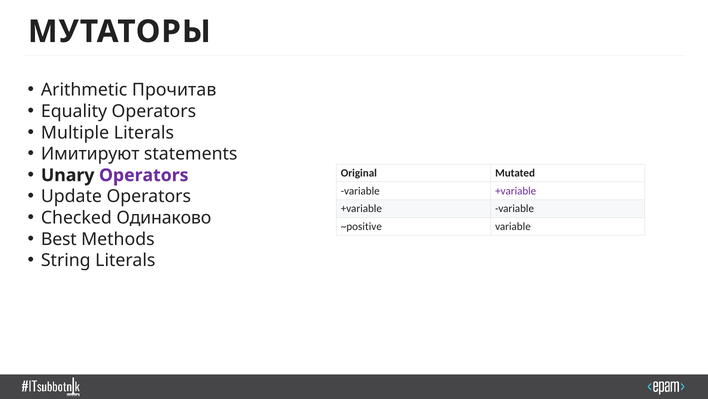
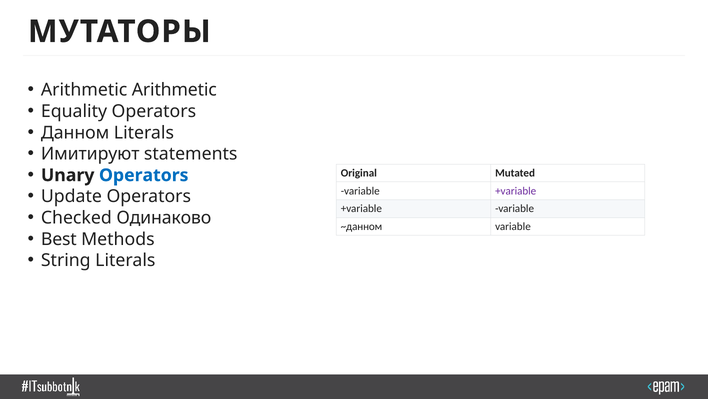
Arithmetic Прочитав: Прочитав -> Arithmetic (174, 90)
Multiple: Multiple -> Данном (75, 132)
Operators colour: purple -> blue (144, 175)
~positive: ~positive -> ~данном (361, 226)
